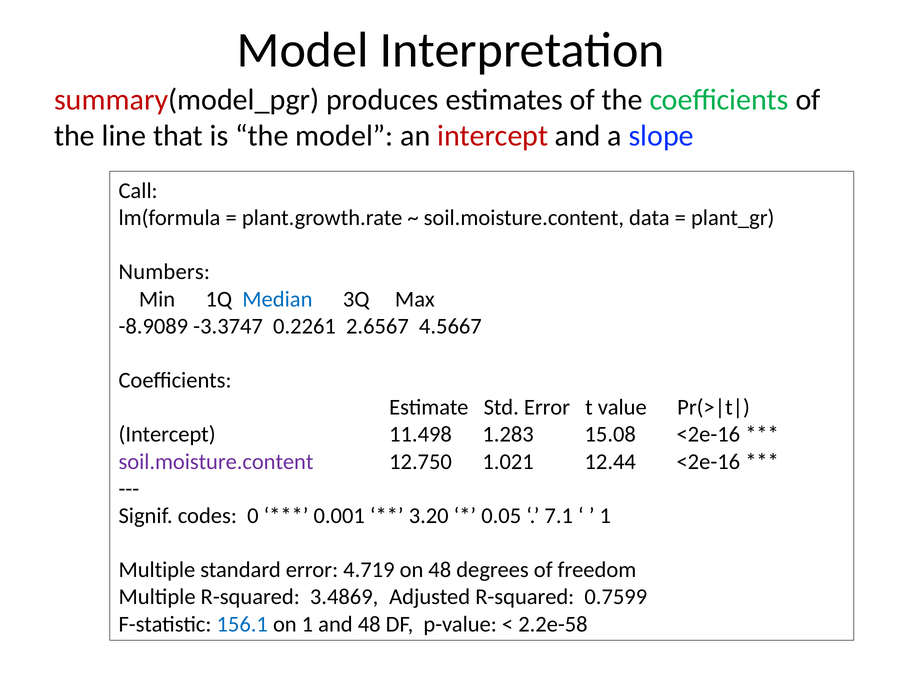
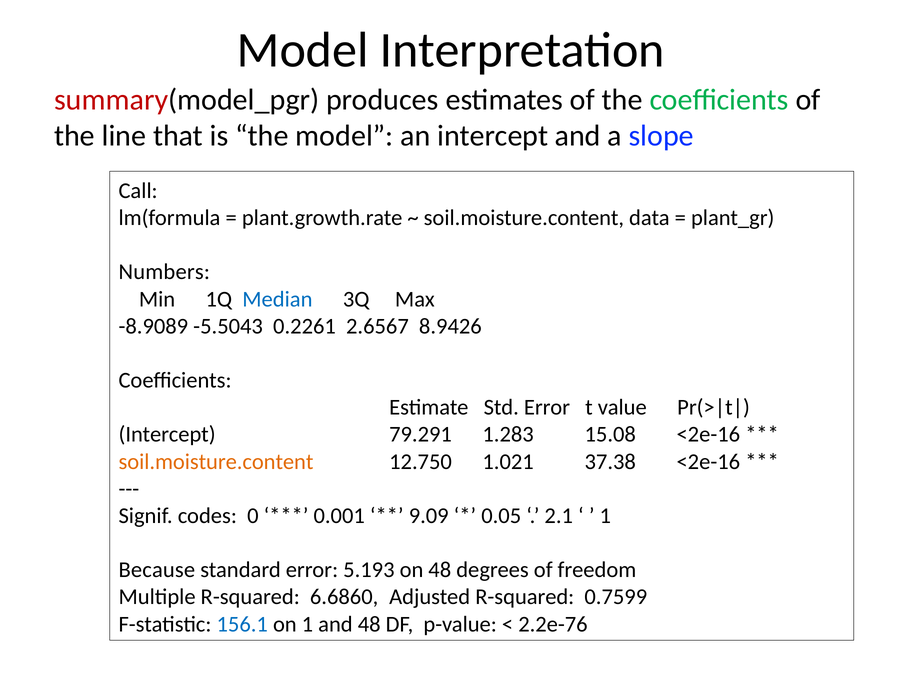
intercept colour: red -> black (493, 136)
-3.3747: -3.3747 -> -5.5043 (228, 326)
4.5667: 4.5667 -> 8.9426 (450, 326)
11.498: 11.498 -> 79.291 (421, 434)
soil.moisture.content colour: purple -> orange (216, 461)
12.44: 12.44 -> 37.38 (610, 461)
3.20: 3.20 -> 9.09 (429, 515)
7.1: 7.1 -> 2.1 (559, 515)
Multiple: Multiple -> Because (157, 569)
4.719: 4.719 -> 5.193 (369, 569)
3.4869: 3.4869 -> 6.6860 (344, 597)
2.2e-58: 2.2e-58 -> 2.2e-76 (553, 624)
